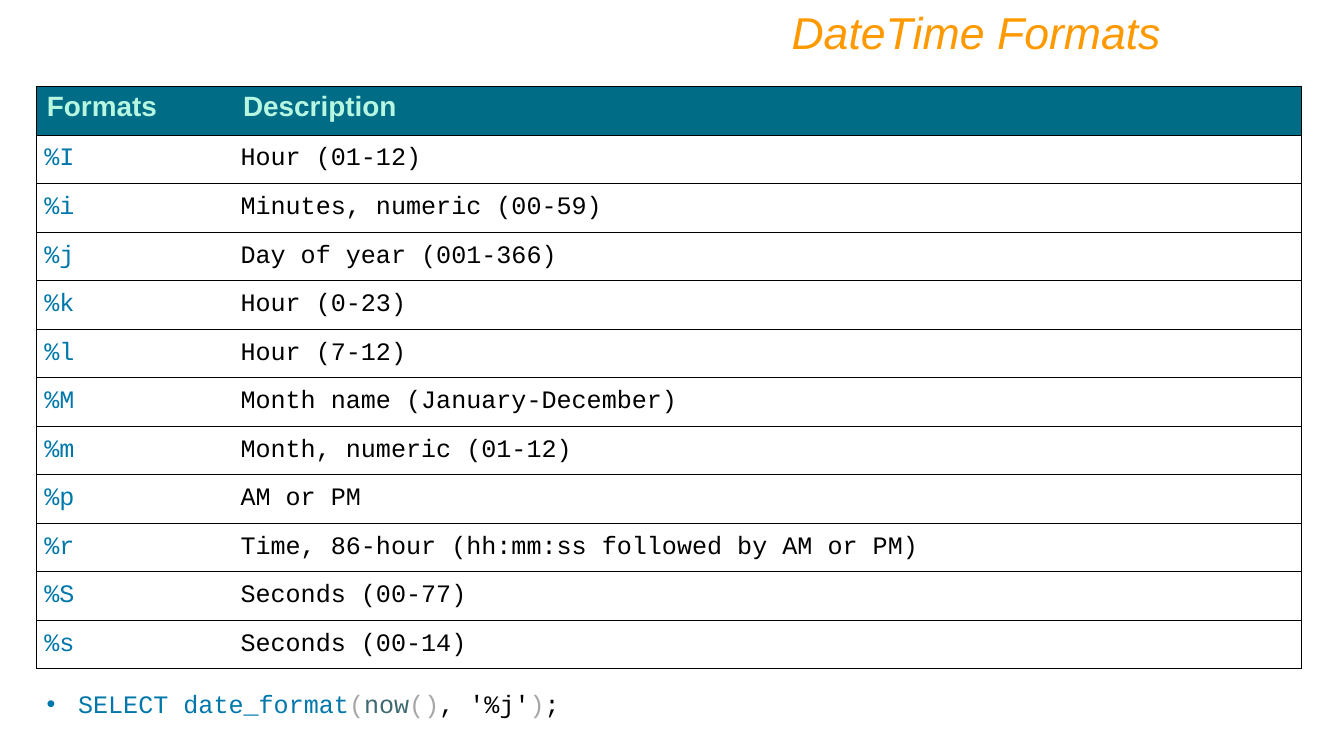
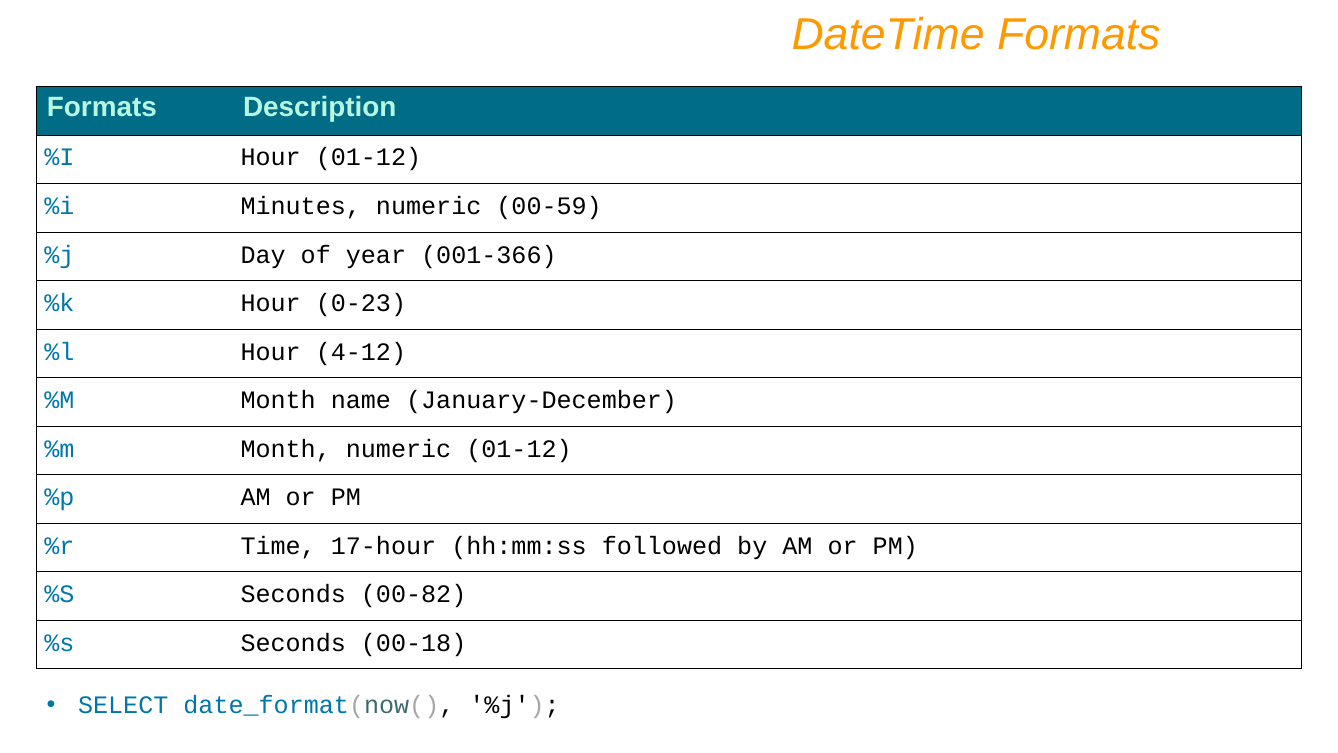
7-12: 7-12 -> 4-12 (361, 352)
86-hour: 86-hour -> 17-hour (384, 546)
00-77: 00-77 -> 00-82 (414, 594)
00-14: 00-14 -> 00-18 (414, 643)
